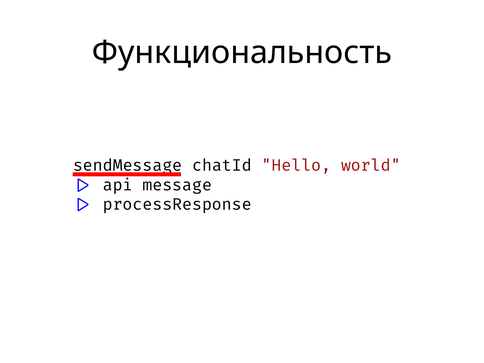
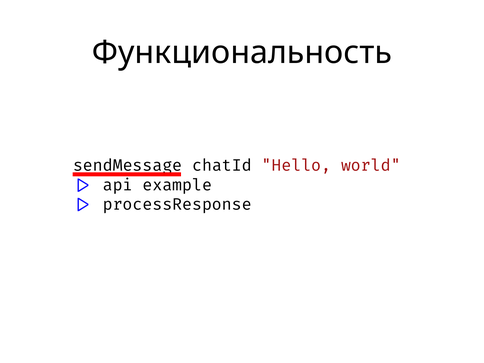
message: message -> example (177, 185)
